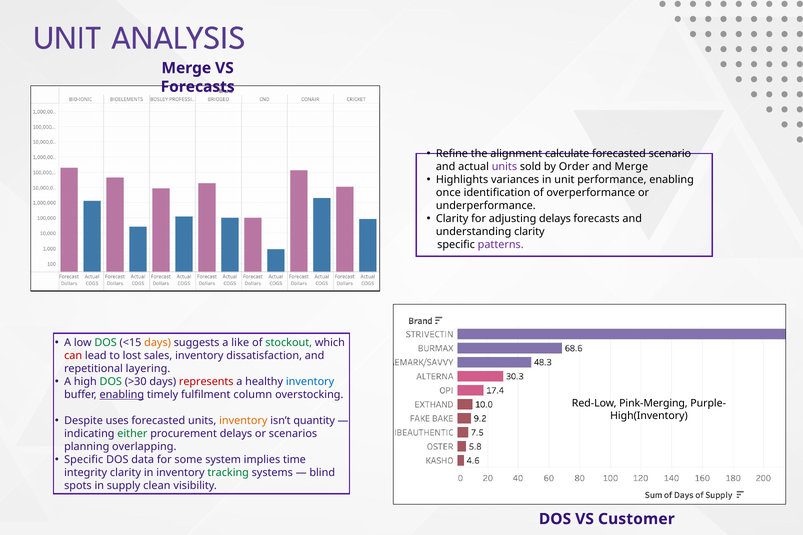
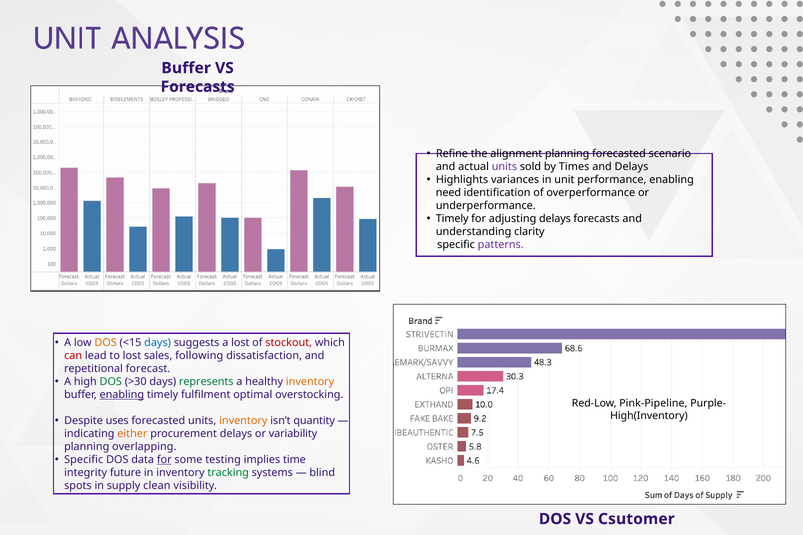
Merge: Merge -> Buffer (186, 68)
alignment calculate: calculate -> planning (567, 154)
Order: Order -> Times (574, 167)
and Merge: Merge -> Delays (631, 167)
once: once -> need (448, 193)
Clarity: Clarity -> Timely (452, 219)
DOS colour: green -> orange (106, 343)
days colour: orange -> blue (158, 343)
a like: like -> lost (240, 343)
stockout colour: green -> red (289, 343)
sales inventory: inventory -> following (199, 356)
layering: layering -> forecast (148, 369)
represents colour: red -> green (206, 382)
inventory colour: blue -> orange (310, 382)
column: column -> optimal (253, 395)
Pink-Merging: Pink-Merging -> Pink-Pipeline (653, 404)
either colour: green -> orange (132, 434)
scenarios: scenarios -> variability (293, 434)
for underline: none -> present (164, 460)
system: system -> testing (223, 460)
integrity clarity: clarity -> future (126, 473)
Customer: Customer -> Csutomer (636, 519)
